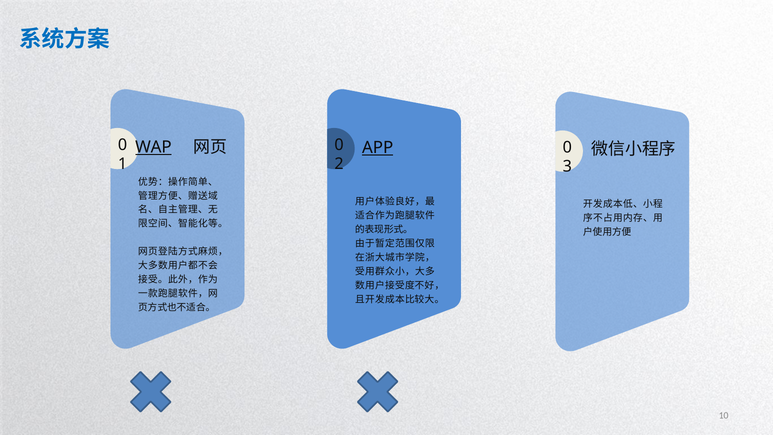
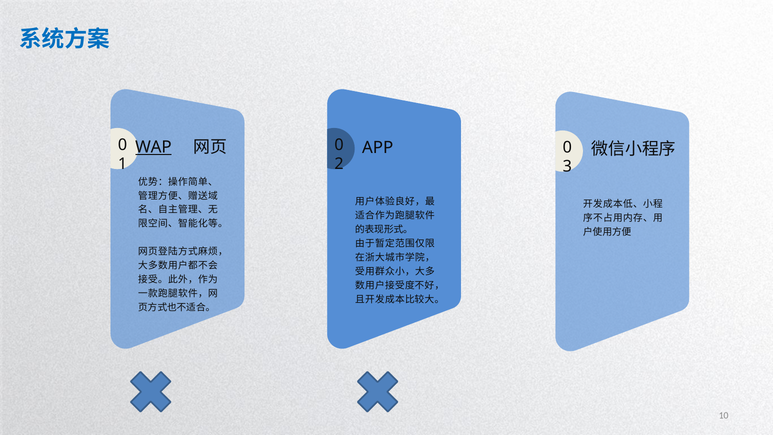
APP underline: present -> none (378, 147)
